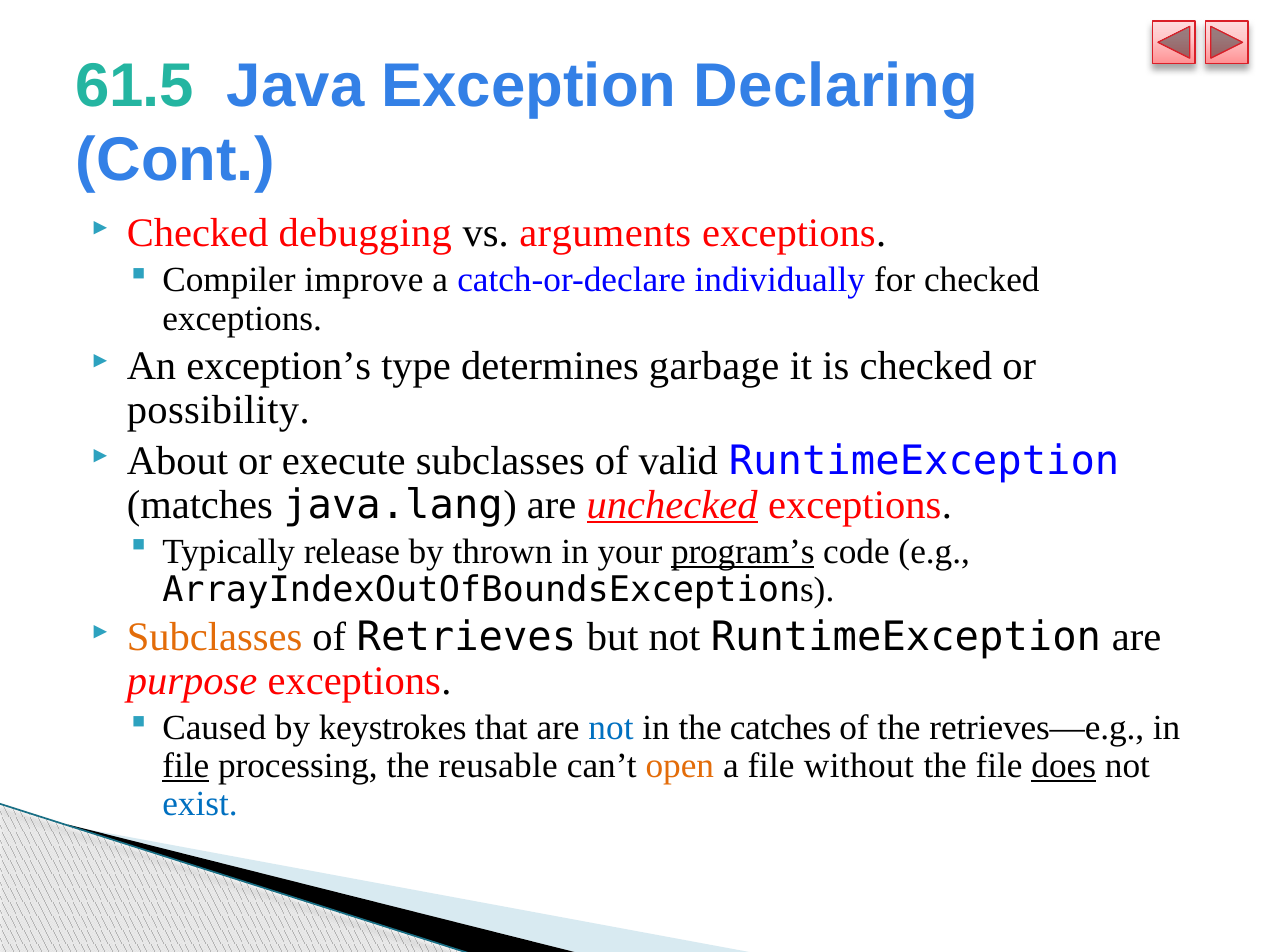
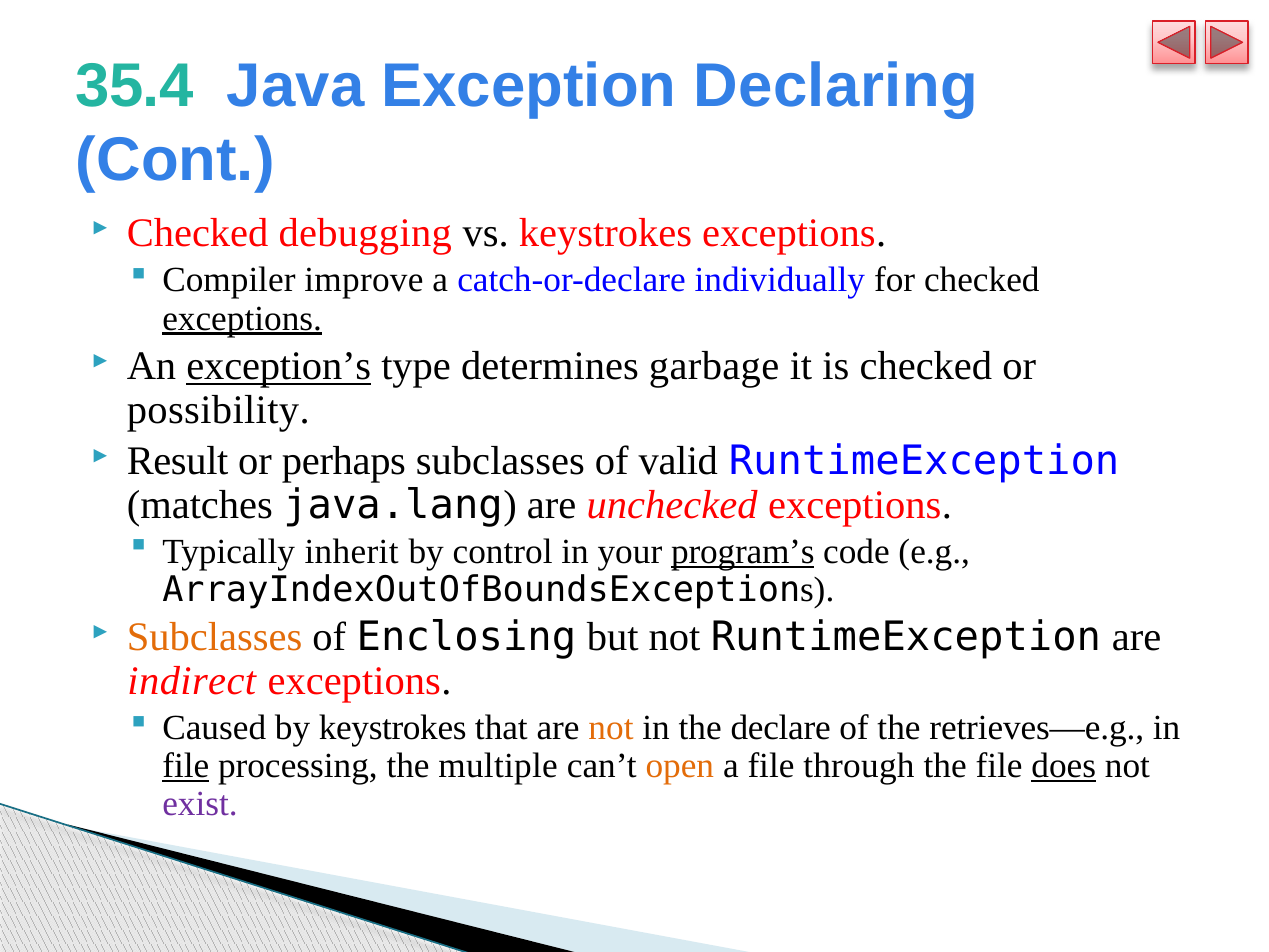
61.5: 61.5 -> 35.4 (135, 86)
vs arguments: arguments -> keystrokes (606, 234)
exceptions underline: none -> present (242, 318)
exception’s underline: none -> present (279, 366)
About: About -> Result (178, 461)
execute: execute -> perhaps (344, 461)
unchecked underline: present -> none (672, 505)
release: release -> inherit (352, 551)
thrown: thrown -> control (503, 551)
Retrieves: Retrieves -> Enclosing (466, 637)
purpose: purpose -> indirect (192, 681)
not colour: blue -> orange (611, 728)
catches: catches -> declare (781, 728)
reusable: reusable -> multiple (498, 766)
without: without -> through (859, 766)
exist colour: blue -> purple (200, 804)
